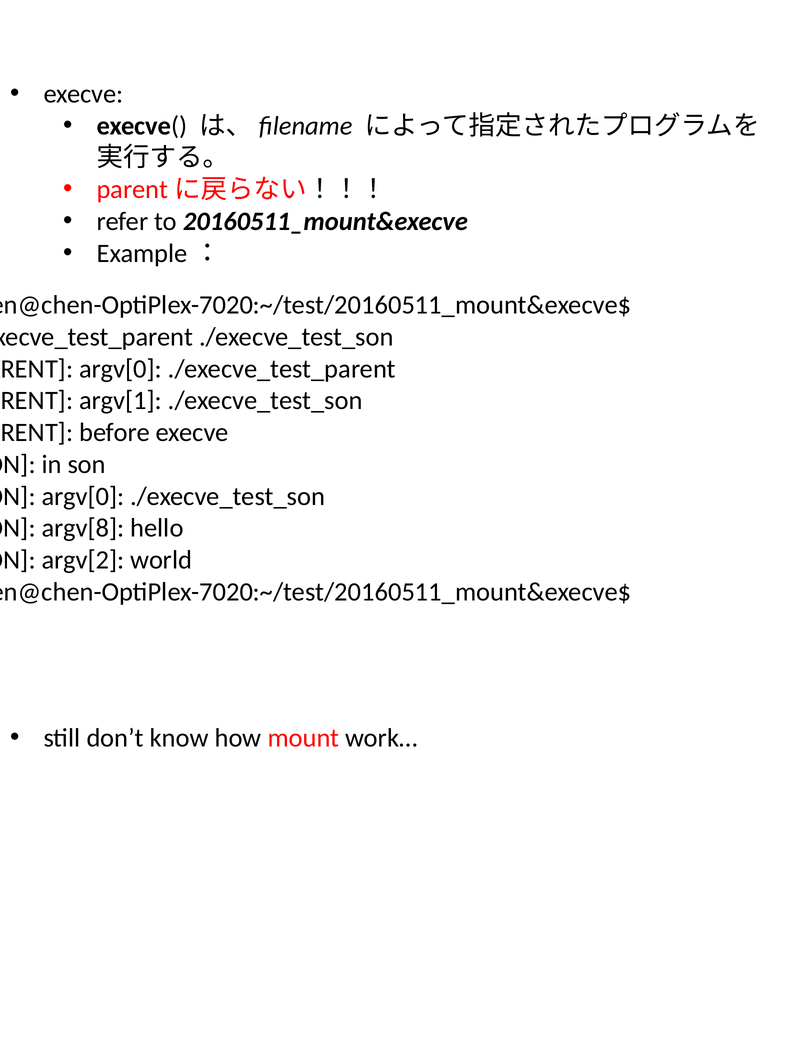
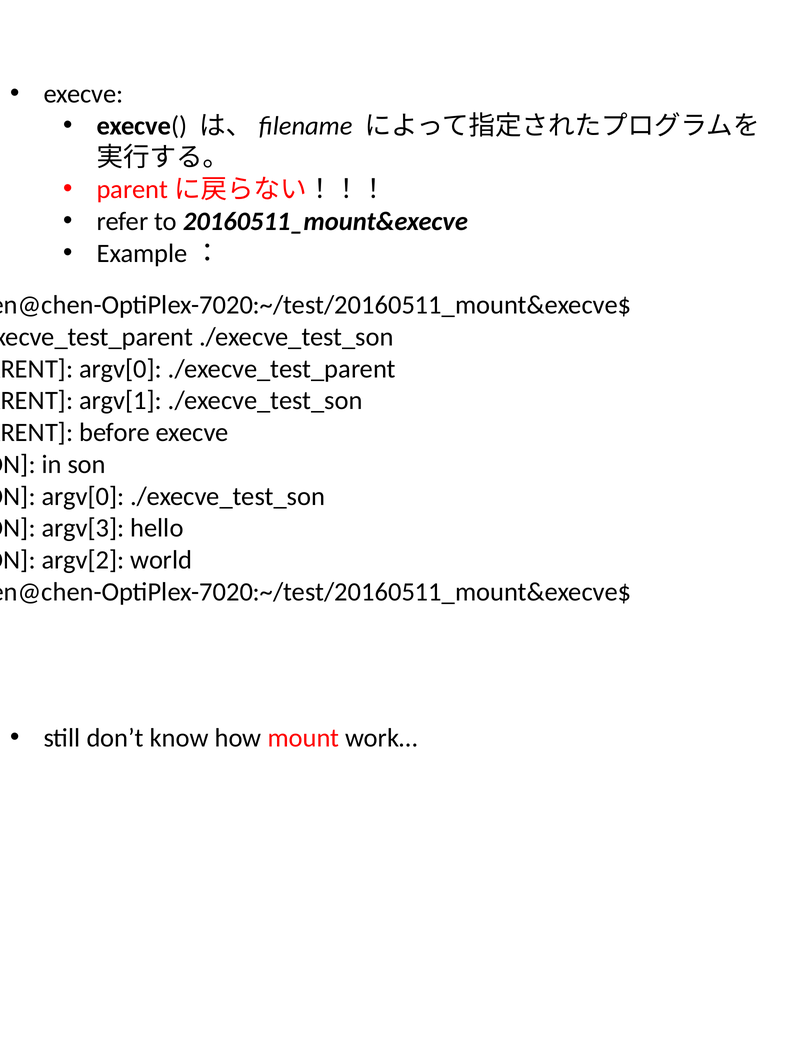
argv[8: argv[8 -> argv[3 (83, 528)
